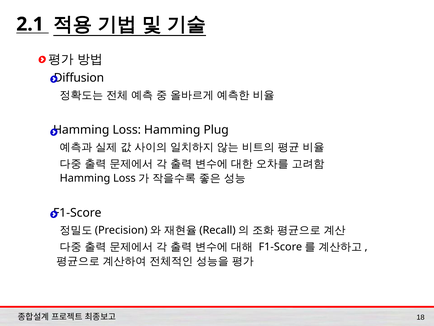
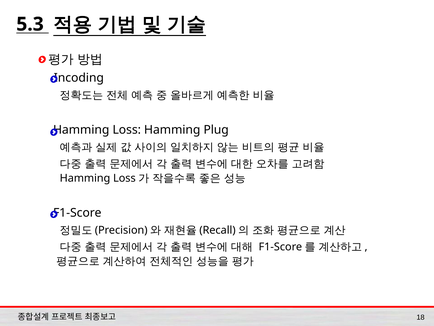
2.1: 2.1 -> 5.3 (30, 24)
Diffusion: Diffusion -> Incoding (79, 78)
